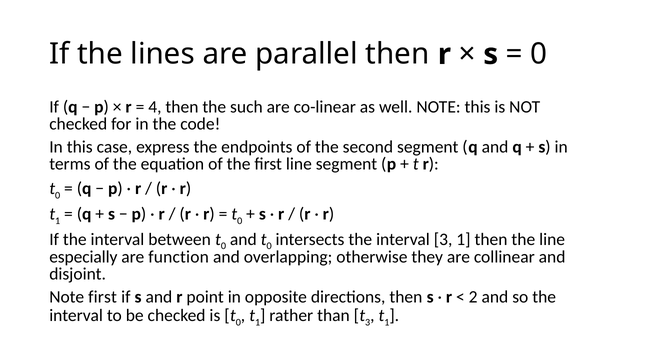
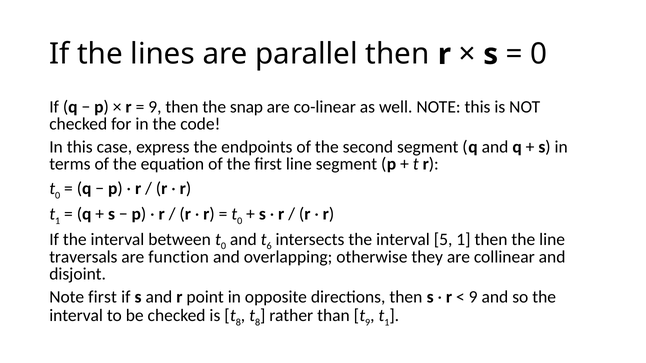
4: 4 -> 9 (155, 107)
such: such -> snap (246, 107)
and t 0: 0 -> 6 (269, 246)
interval 3: 3 -> 5 (443, 240)
especially: especially -> traversals (83, 257)
2: 2 -> 9 (473, 297)
is t 0: 0 -> 8 (238, 323)
1: 1 -> 8 (258, 323)
t 3: 3 -> 9 (368, 323)
